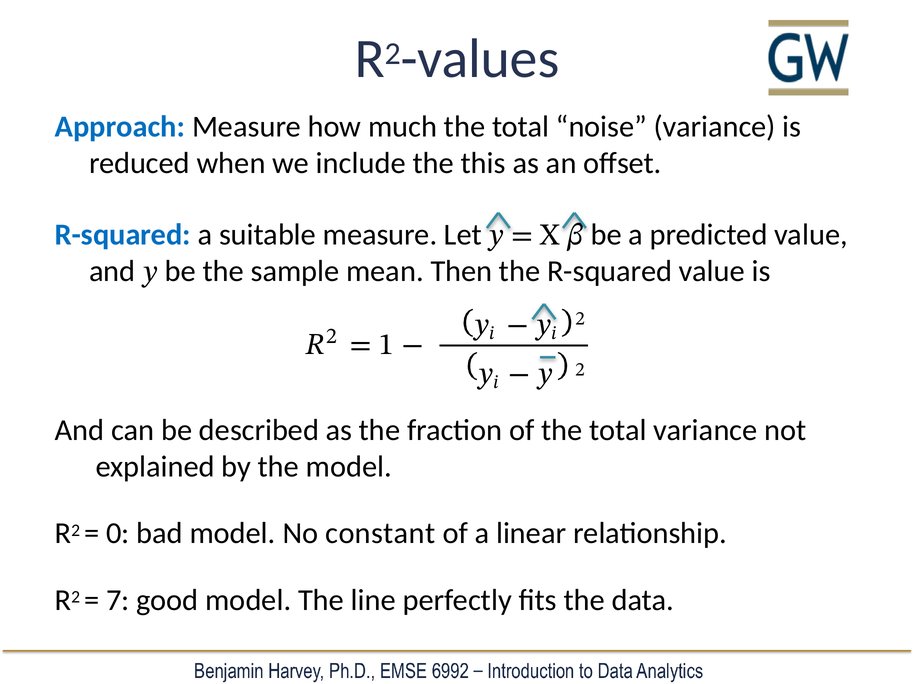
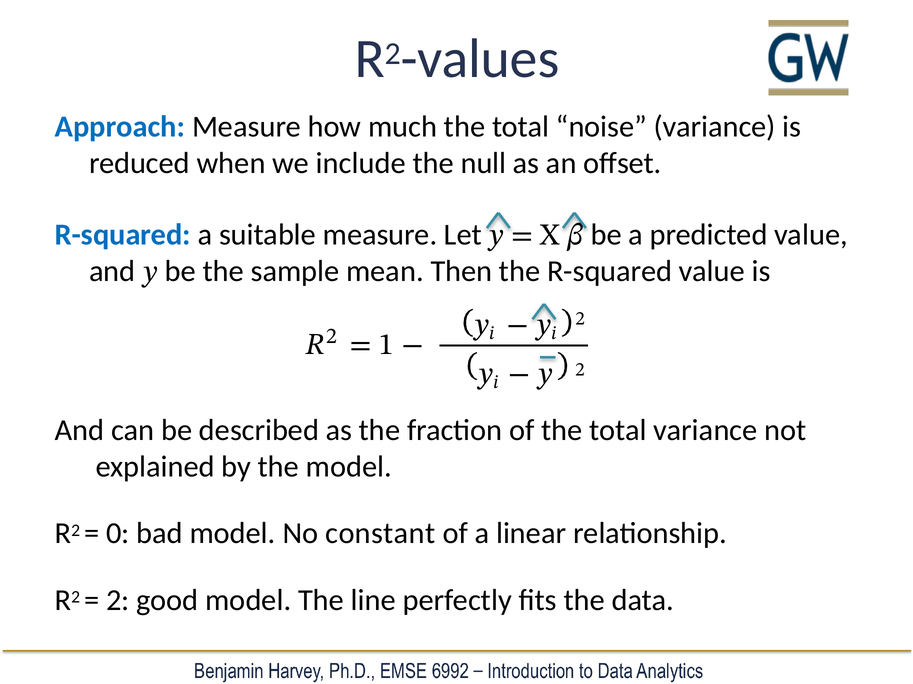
this: this -> null (483, 163)
7: 7 -> 2 (118, 601)
